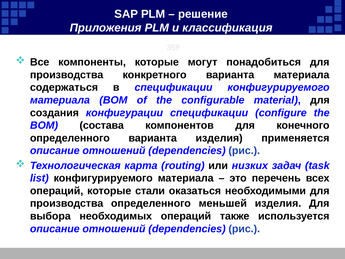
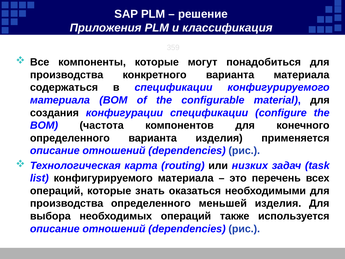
состава: состава -> частота (102, 125)
стали: стали -> знать (150, 191)
